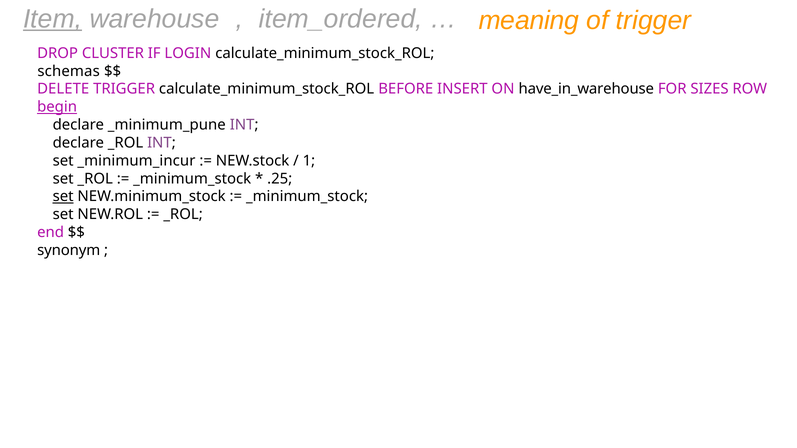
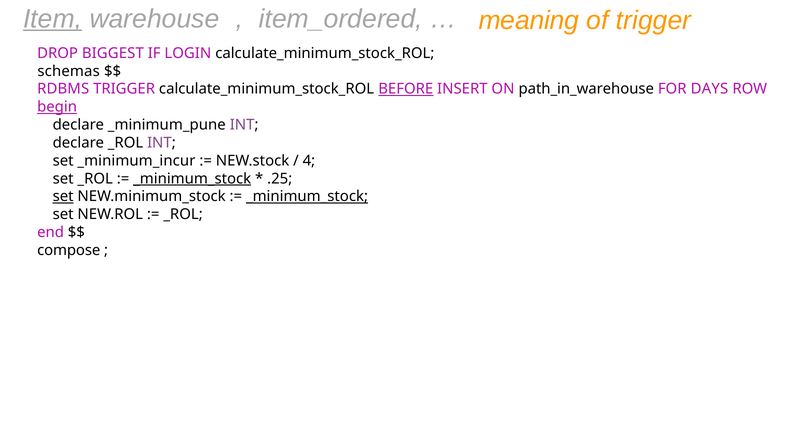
CLUSTER: CLUSTER -> BIGGEST (113, 53)
DELETE: DELETE -> RDBMS (63, 89)
BEFORE underline: none -> present (406, 89)
have_in_warehouse: have_in_warehouse -> path_in_warehouse (586, 89)
SIZES: SIZES -> DAYS (709, 89)
1: 1 -> 4 (309, 161)
_minimum_stock underline: none -> present (192, 179)
_minimum_stock underline: none -> present (307, 197)
synonym: synonym -> compose (69, 250)
